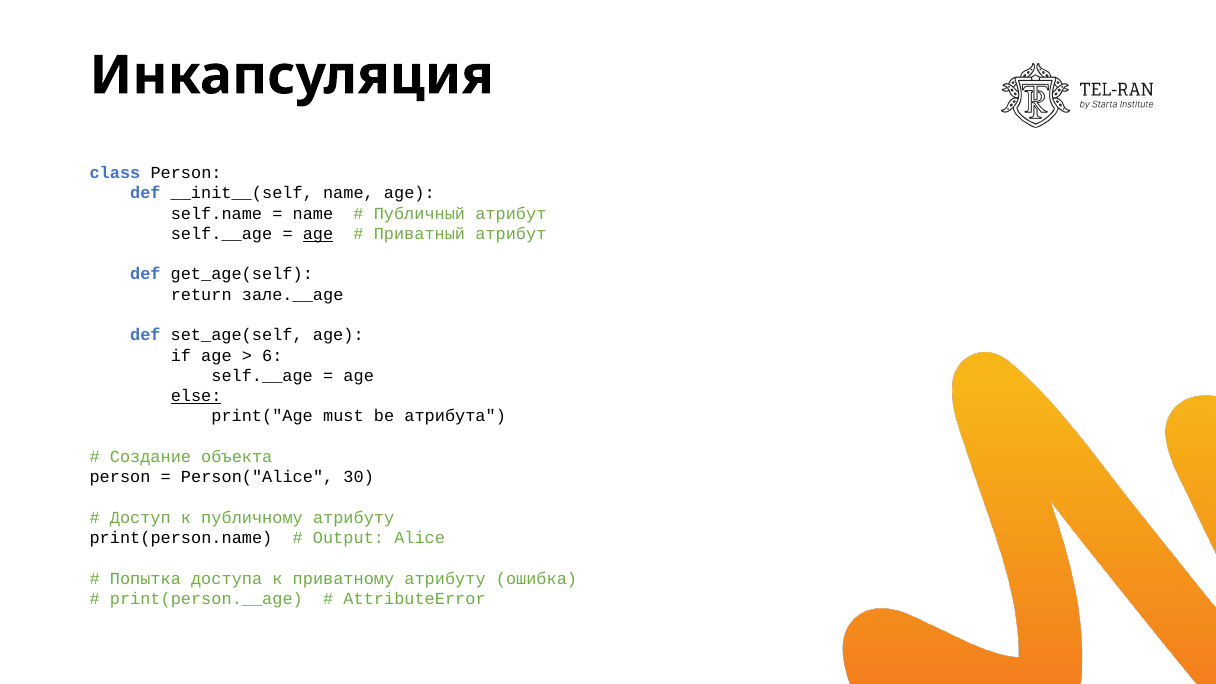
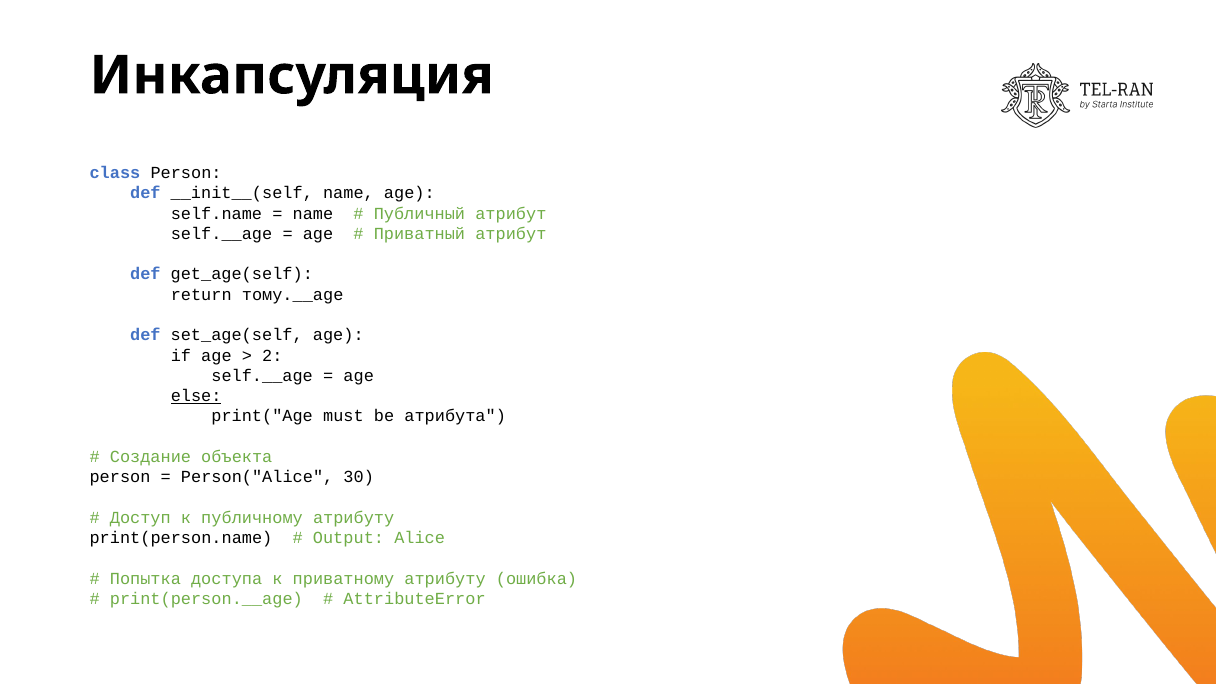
age underline: present -> none (318, 234)
зале.__age: зале.__age -> тому.__age (293, 295)
6: 6 -> 2 (272, 356)
